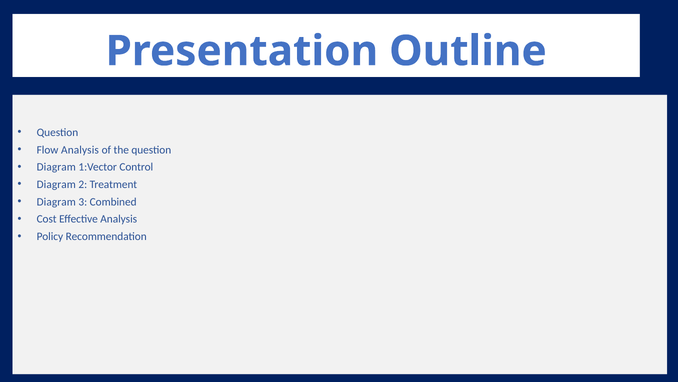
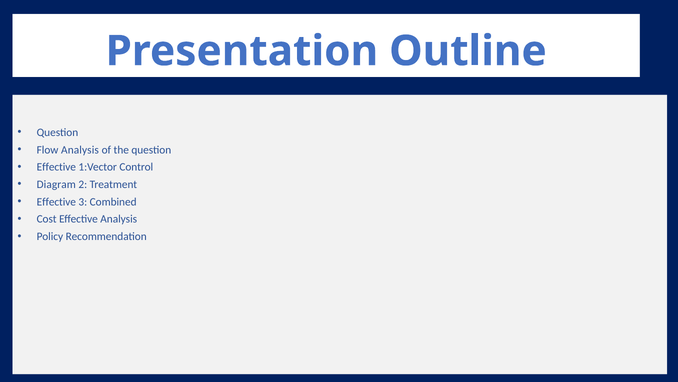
Diagram: Diagram -> Effective (56, 167)
Diagram: Diagram -> Effective (56, 202)
